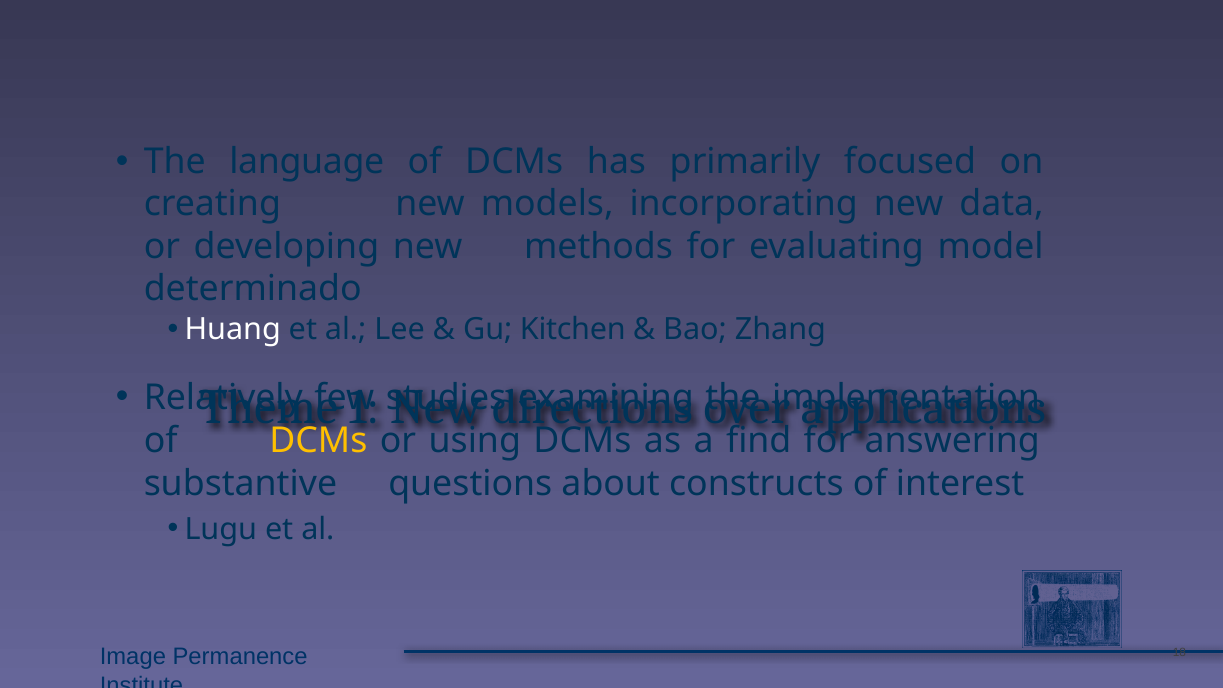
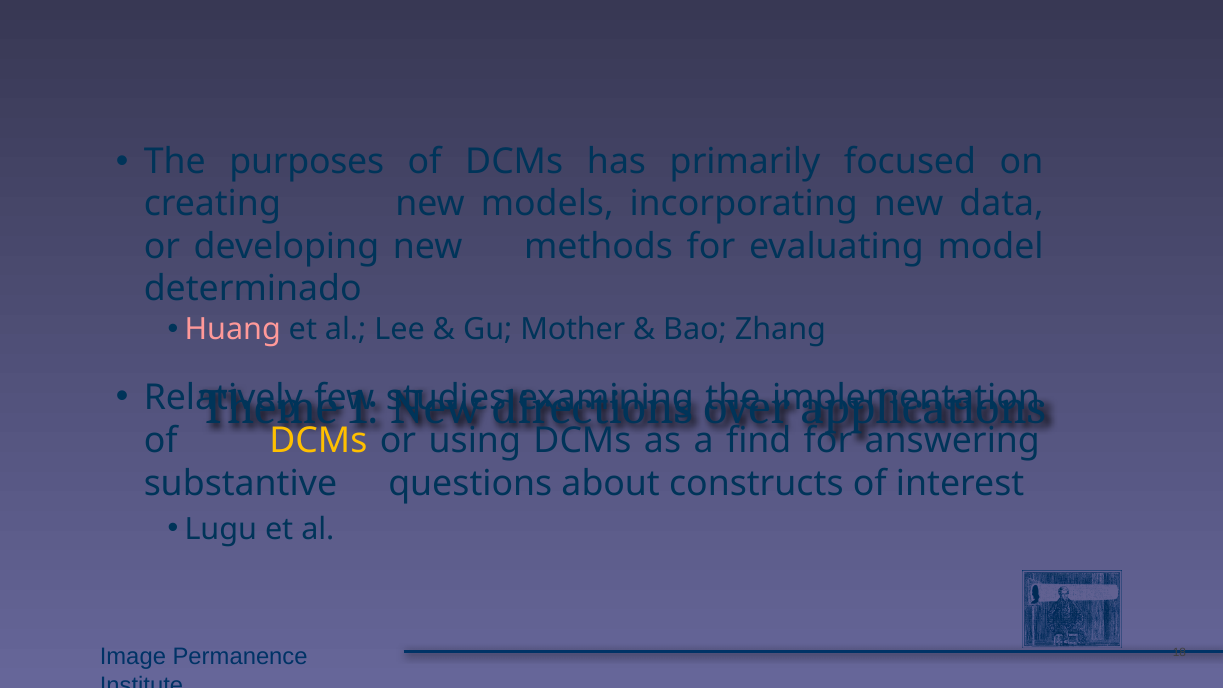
language: language -> purposes (307, 162)
Huang colour: white -> pink (233, 330)
Kitchen: Kitchen -> Mother (573, 330)
